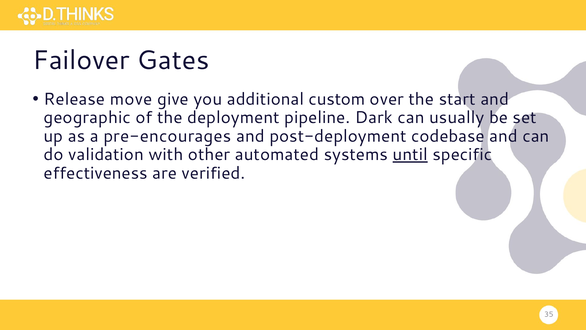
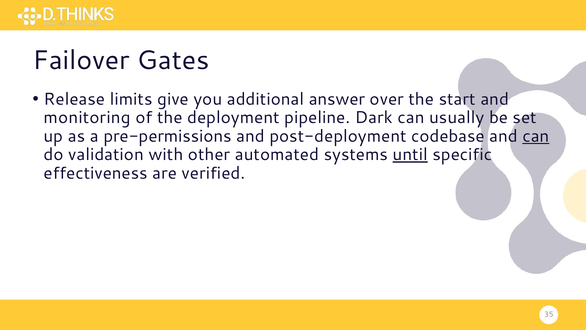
move: move -> limits (131, 99)
custom: custom -> answer (337, 99)
geographic: geographic -> monitoring (87, 118)
pre-encourages: pre-encourages -> pre-permissions (168, 136)
can underline: none -> present (536, 136)
